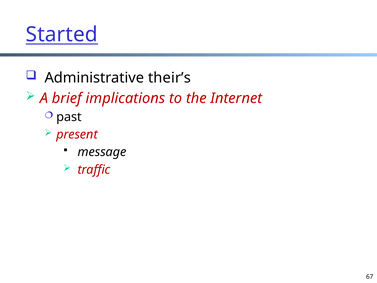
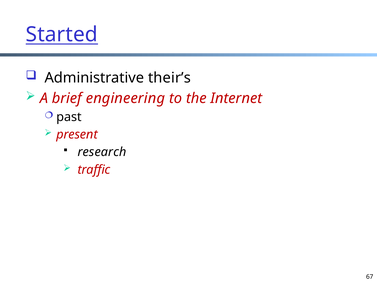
implications: implications -> engineering (125, 98)
message: message -> research (102, 152)
